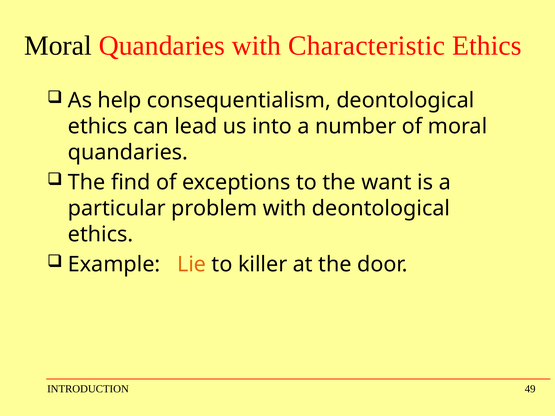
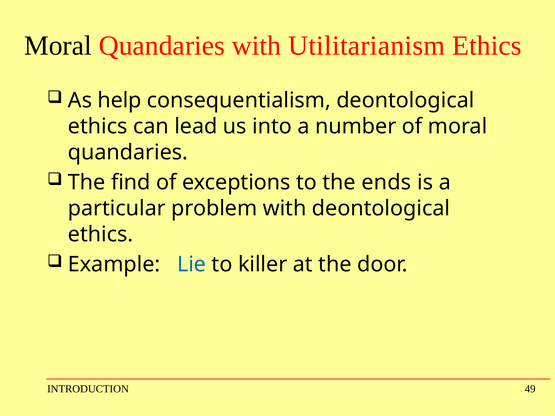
Characteristic: Characteristic -> Utilitarianism (367, 46)
want: want -> ends (386, 183)
Lie colour: orange -> blue (192, 265)
